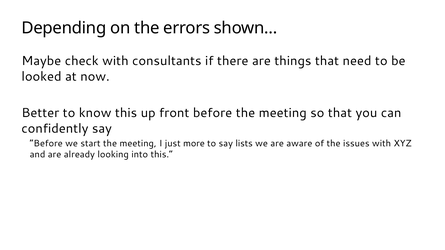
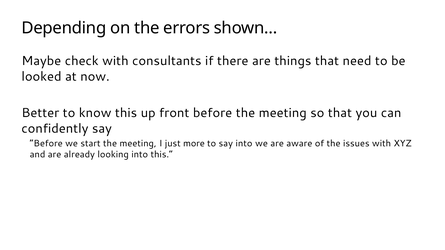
say lists: lists -> into (244, 144)
